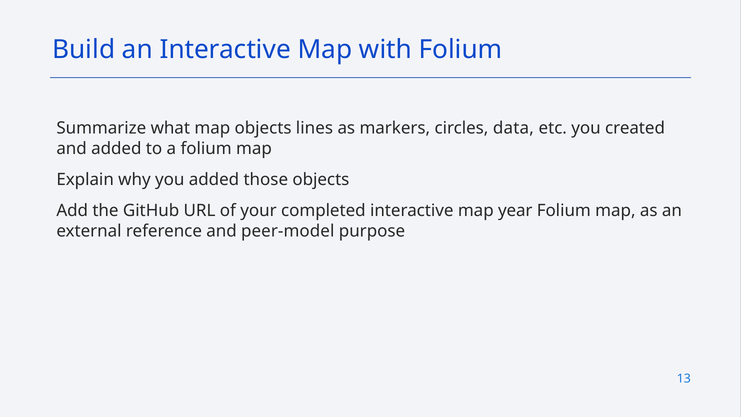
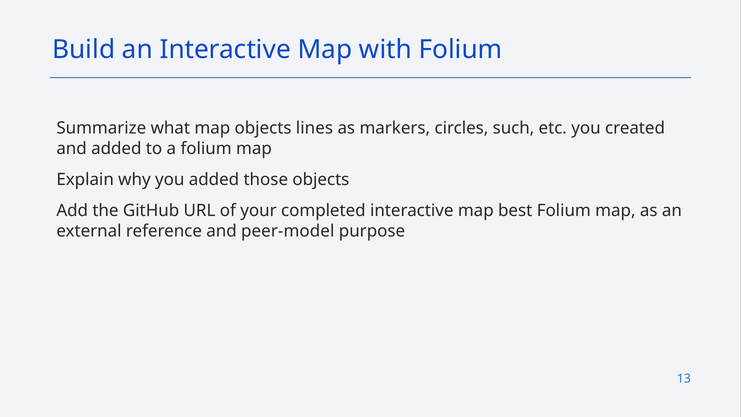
data: data -> such (513, 128)
year: year -> best (515, 211)
